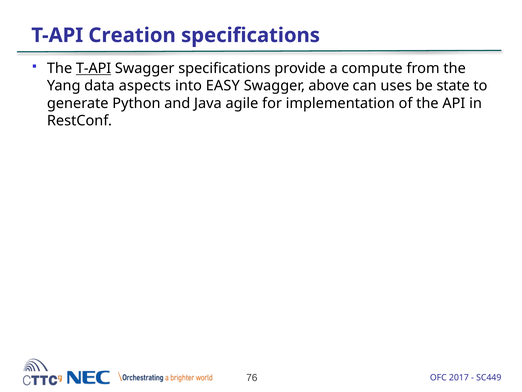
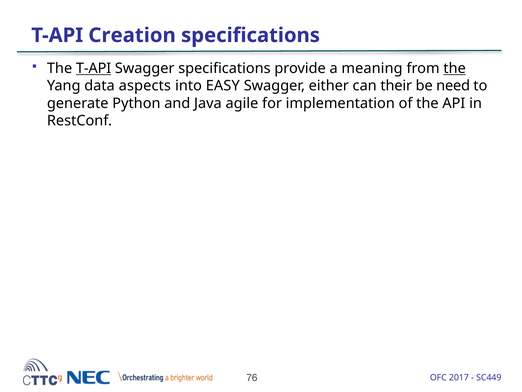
compute: compute -> meaning (372, 68)
the underline: none -> present (455, 68)
above: above -> either (329, 86)
uses: uses -> their (396, 86)
state: state -> need (453, 86)
